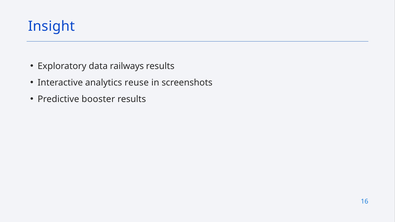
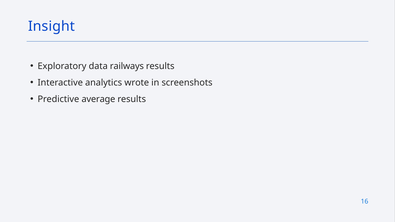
reuse: reuse -> wrote (137, 83)
booster: booster -> average (98, 99)
